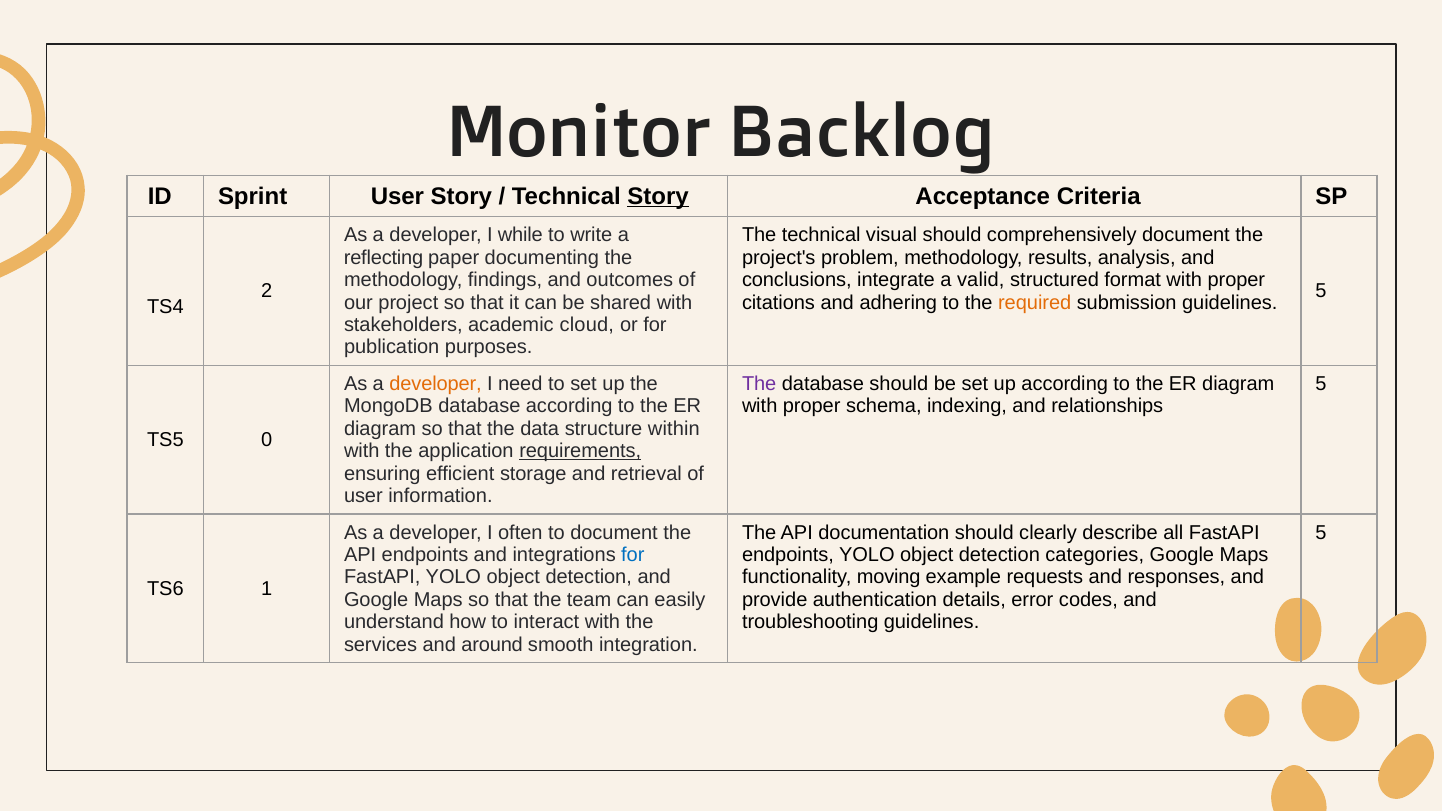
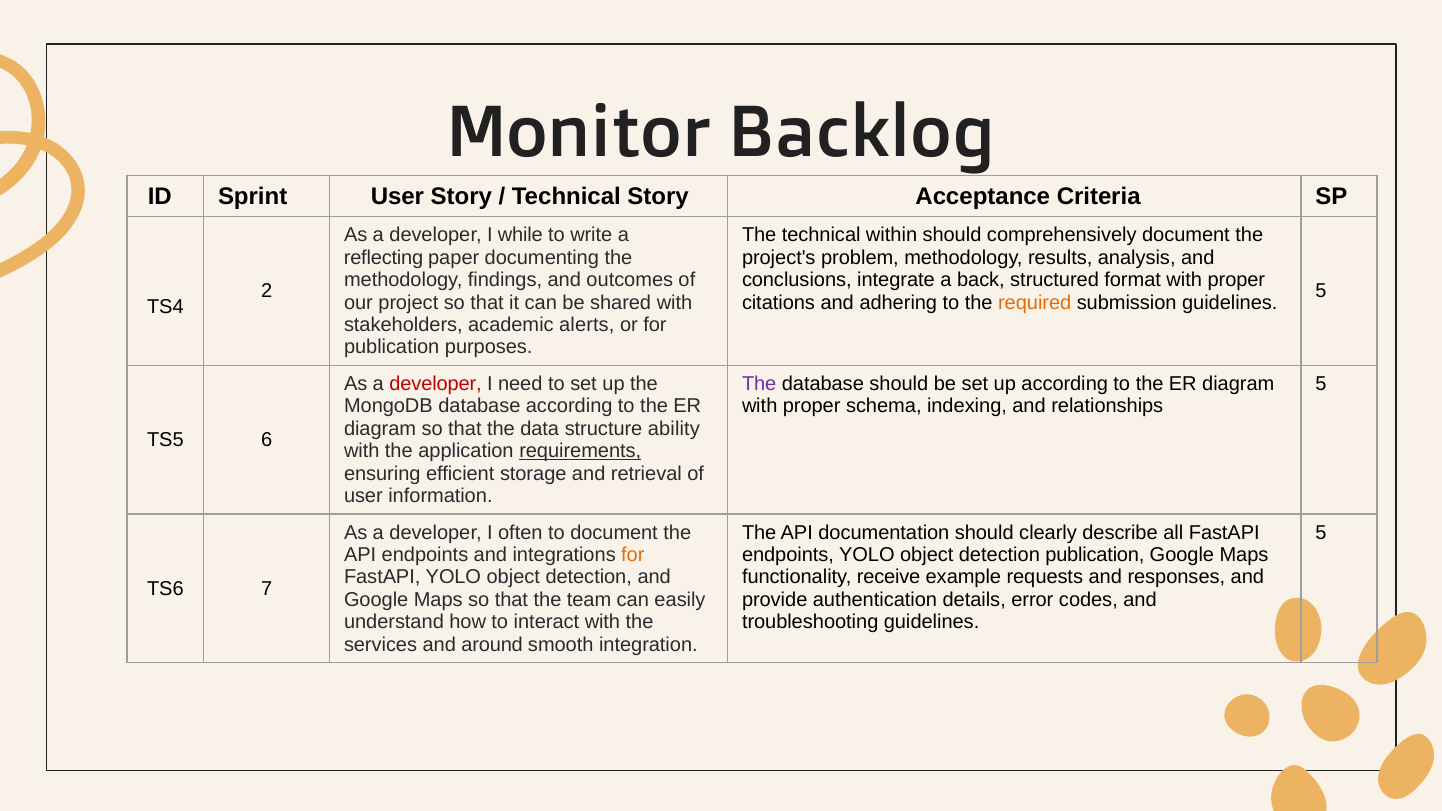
Story underline: present -> none (658, 196)
visual: visual -> within (892, 235)
valid: valid -> back (981, 280)
cloud: cloud -> alerts (587, 325)
developer colour: orange -> red (436, 384)
within: within -> ability (674, 429)
0: 0 -> 6 (267, 440)
for colour: blue -> orange (633, 555)
detection categories: categories -> publication (1095, 555)
moving: moving -> receive (889, 577)
1: 1 -> 7 (267, 589)
